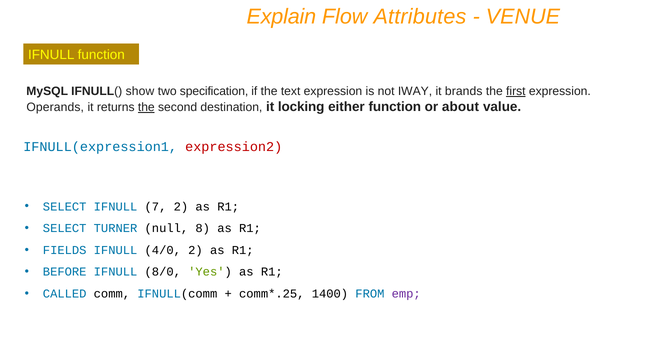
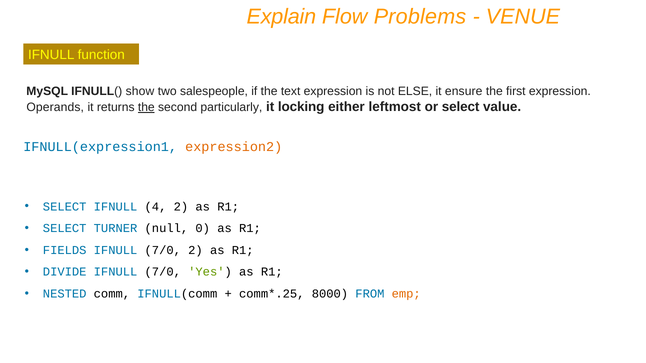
Attributes: Attributes -> Problems (420, 17)
specification: specification -> salespeople (214, 91)
IWAY: IWAY -> ELSE (415, 91)
brands: brands -> ensure (464, 91)
first underline: present -> none (516, 91)
destination: destination -> particularly (231, 107)
either function: function -> leftmost (395, 107)
or about: about -> select (461, 107)
expression2 colour: red -> orange (234, 147)
7: 7 -> 4 (156, 207)
8: 8 -> 0 (203, 229)
4/0: 4/0 -> 7/0 (163, 250)
BEFORE: BEFORE -> DIVIDE (65, 272)
8/0: 8/0 -> 7/0 (163, 272)
CALLED: CALLED -> NESTED (65, 294)
1400: 1400 -> 8000 (330, 294)
emp colour: purple -> orange (406, 294)
